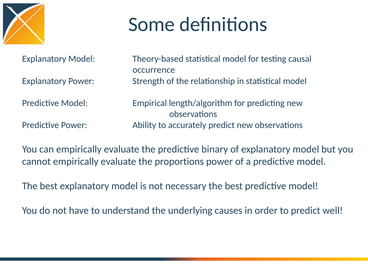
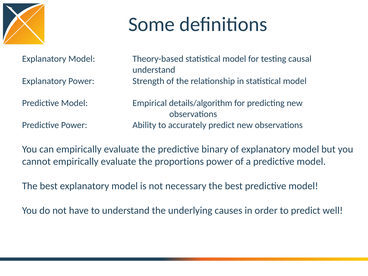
occurrence: occurrence -> understand (154, 70)
length/algorithm: length/algorithm -> details/algorithm (201, 103)
